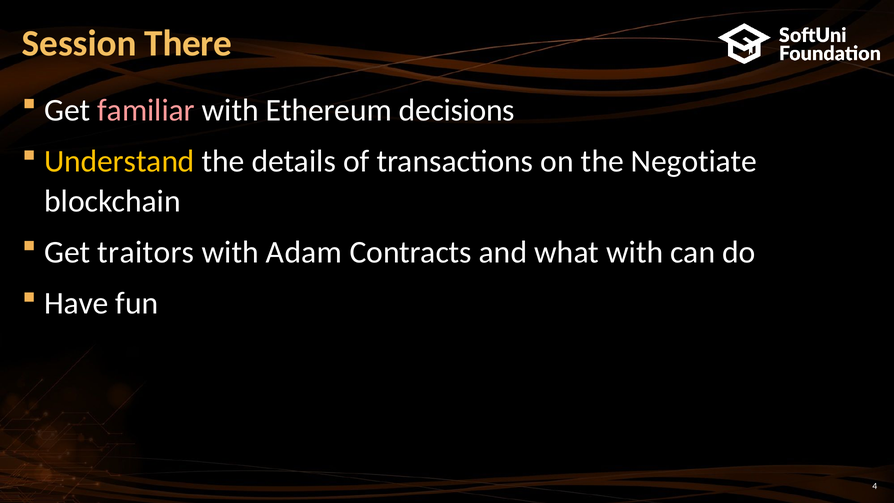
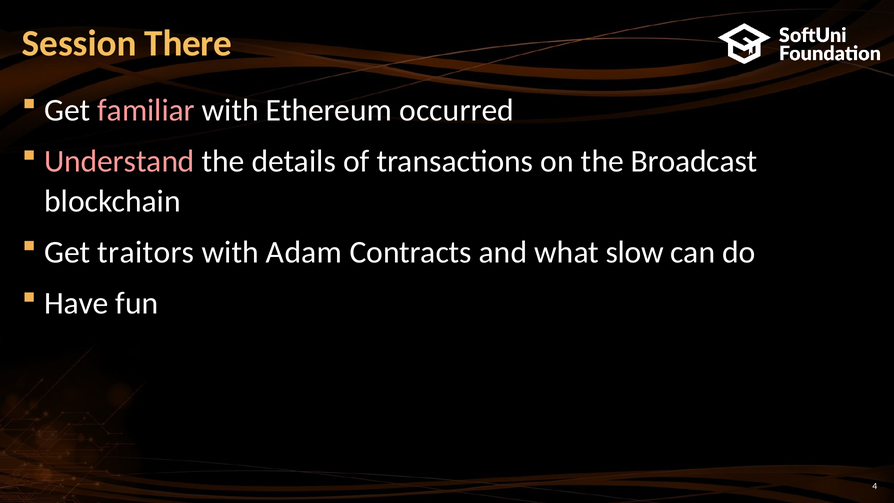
decisions: decisions -> occurred (457, 110)
Understand colour: yellow -> pink (119, 161)
Negotiate: Negotiate -> Broadcast (694, 161)
what with: with -> slow (635, 252)
